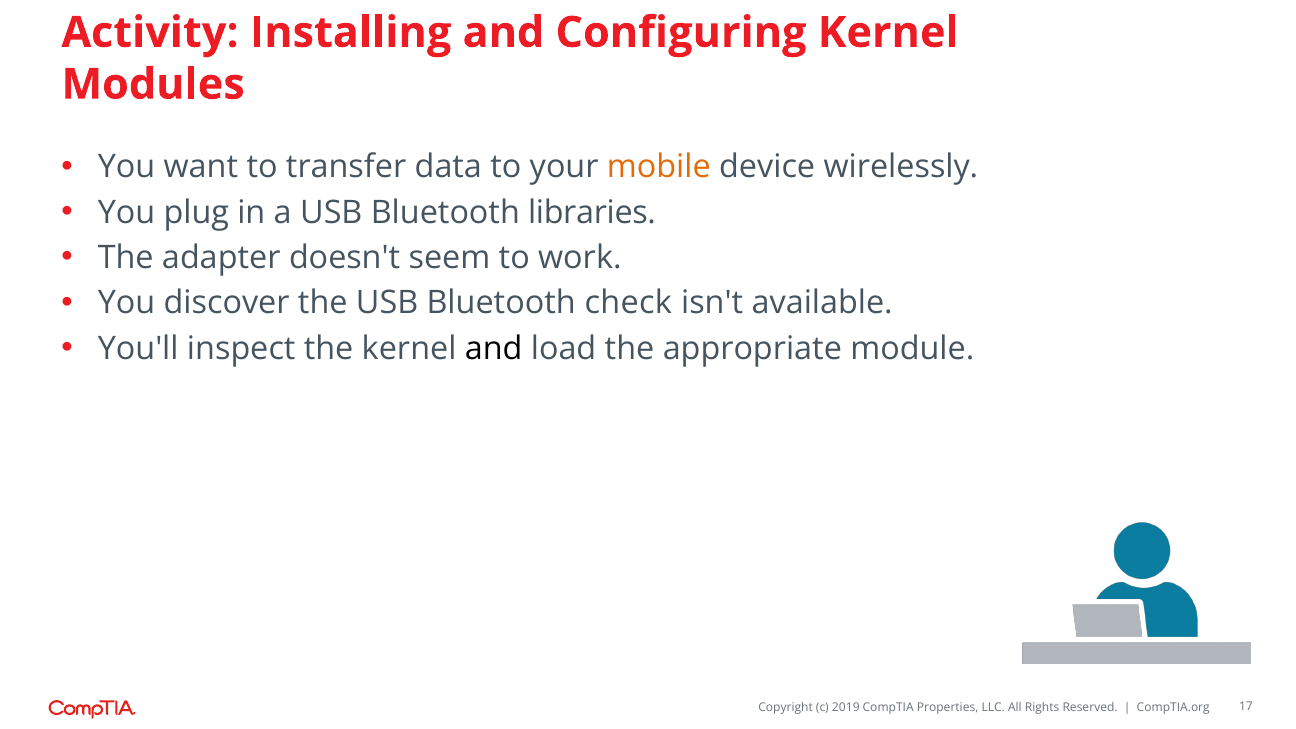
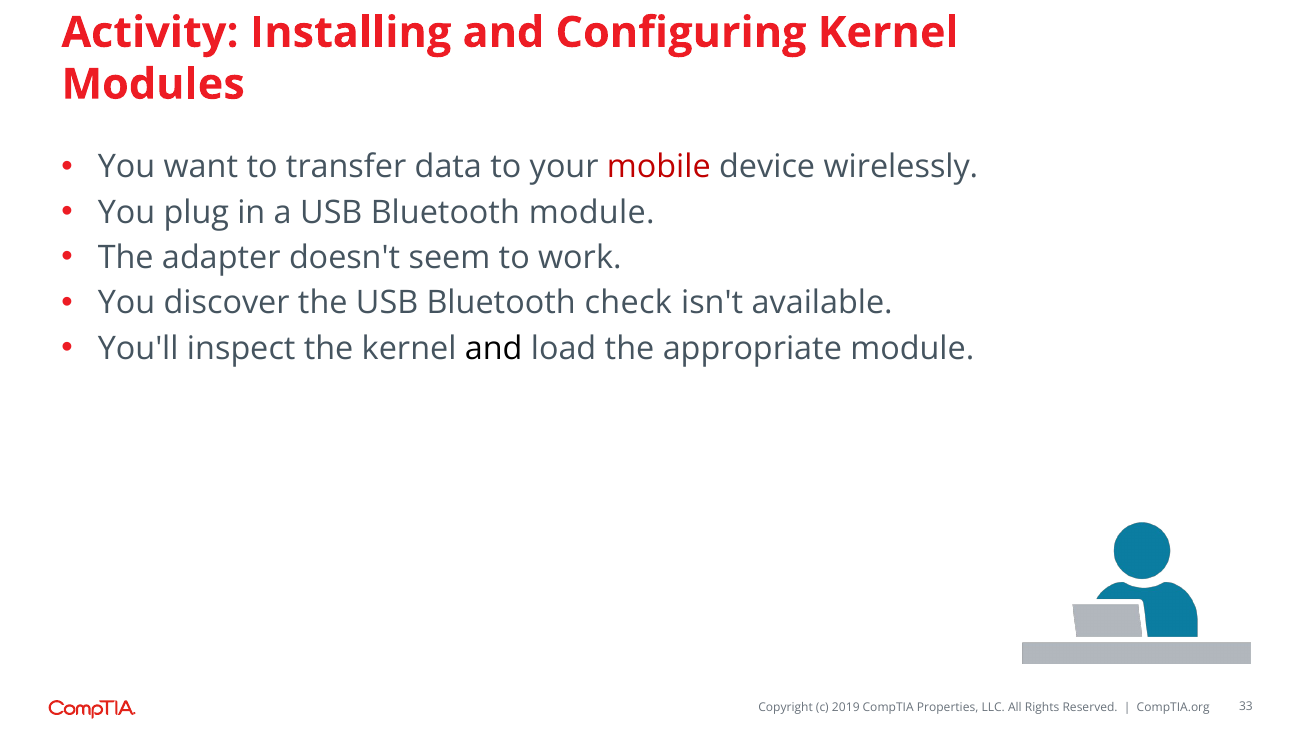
mobile colour: orange -> red (659, 167)
Bluetooth libraries: libraries -> module (592, 212)
17: 17 -> 33 (1246, 706)
